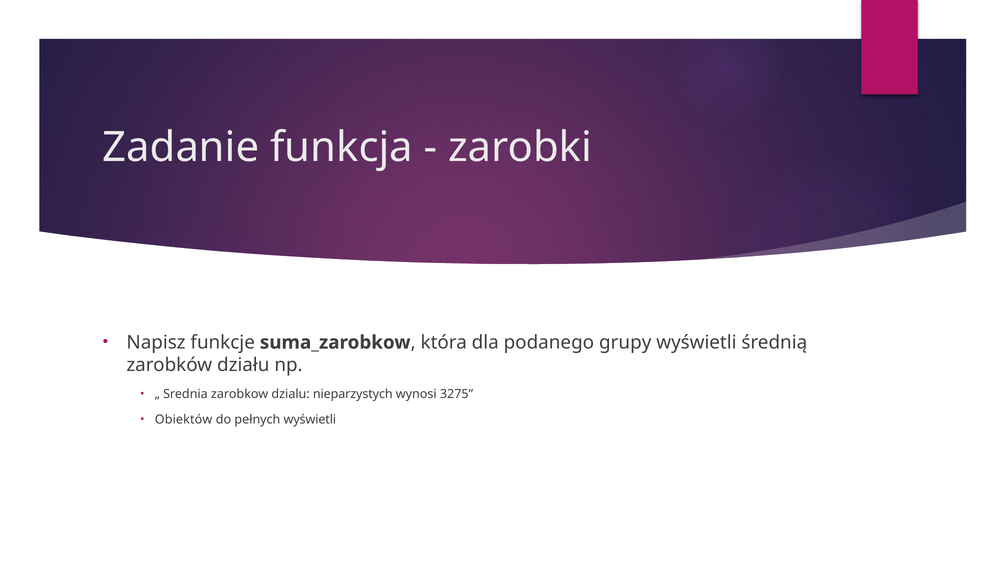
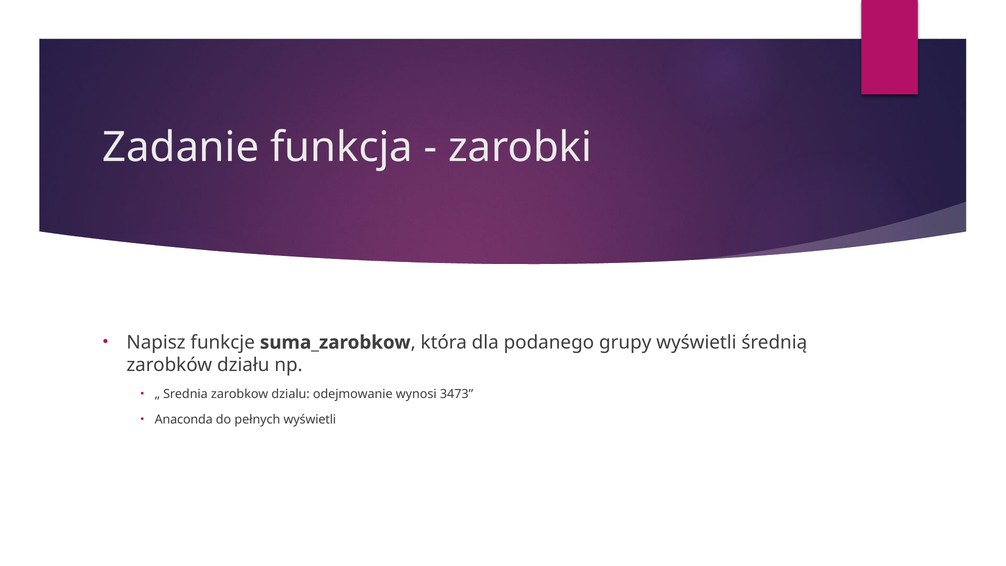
nieparzystych: nieparzystych -> odejmowanie (353, 394)
3275: 3275 -> 3473 (457, 394)
Obiektów: Obiektów -> Anaconda (184, 419)
